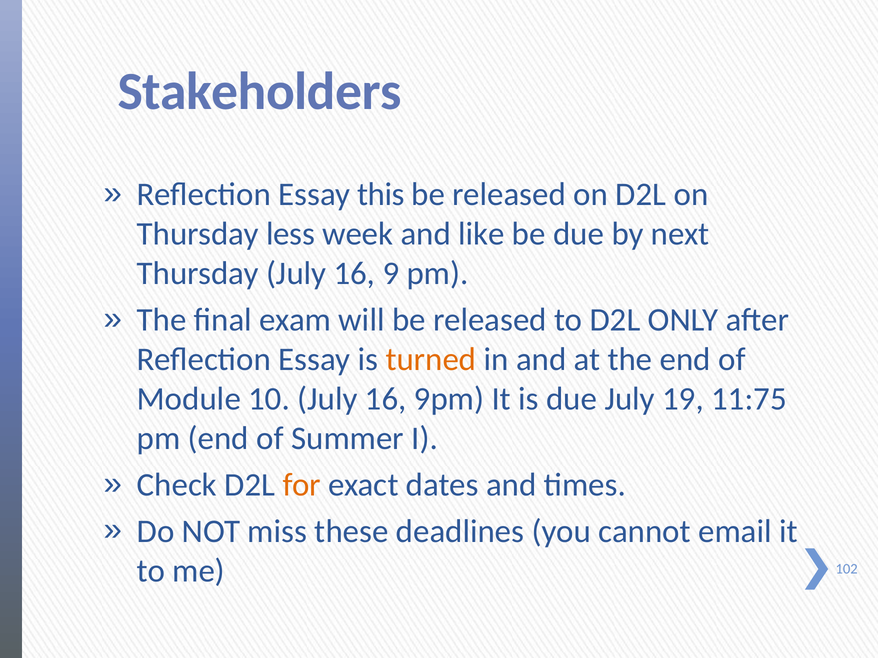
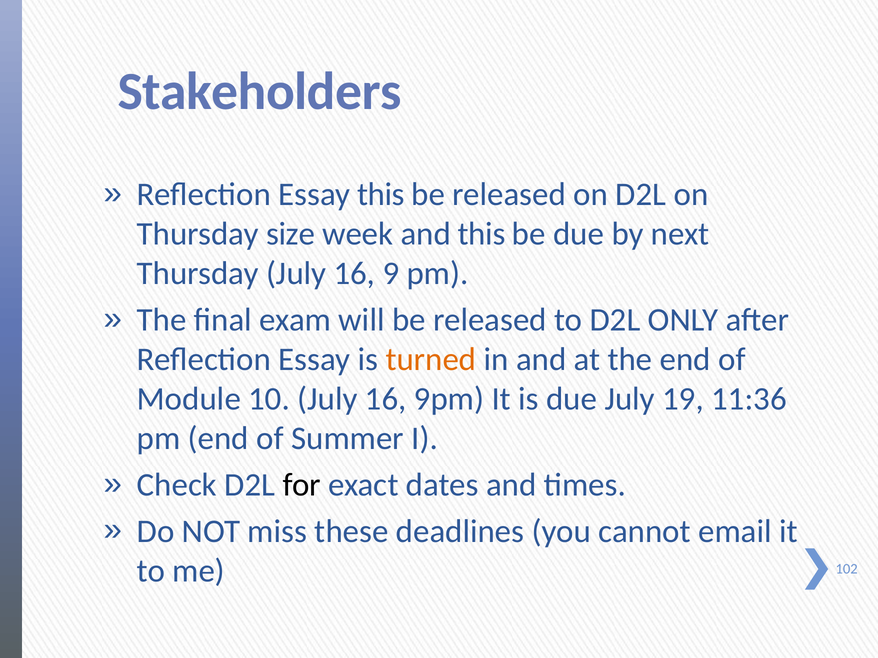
less: less -> size (291, 234)
and like: like -> this (482, 234)
11:75: 11:75 -> 11:36 (749, 399)
for colour: orange -> black (302, 485)
